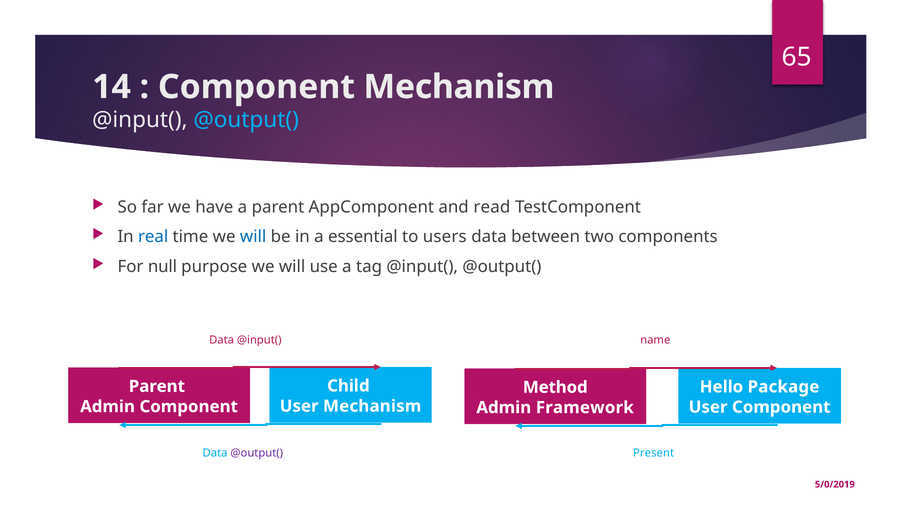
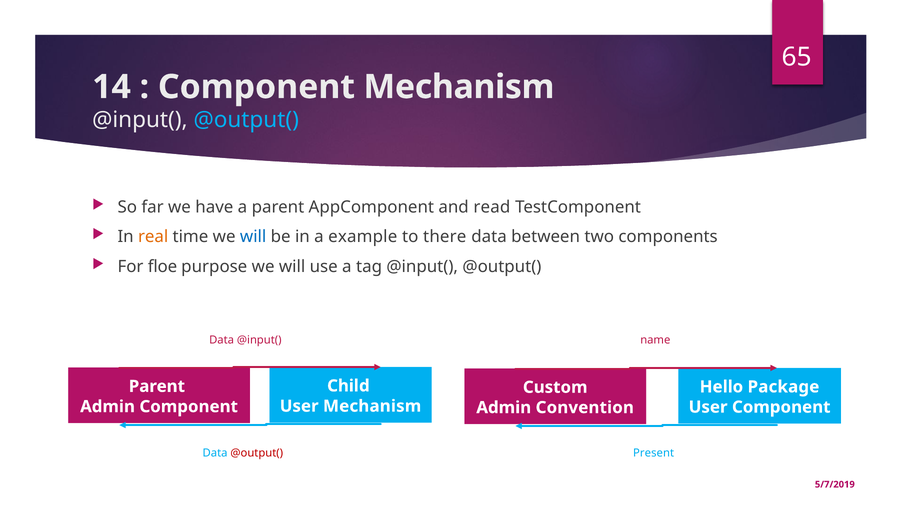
real colour: blue -> orange (153, 237)
essential: essential -> example (363, 237)
users: users -> there (445, 237)
null: null -> floe (162, 267)
Method: Method -> Custom (555, 388)
Framework: Framework -> Convention (585, 408)
@output( colour: purple -> red (257, 454)
5/0/2019: 5/0/2019 -> 5/7/2019 (835, 485)
